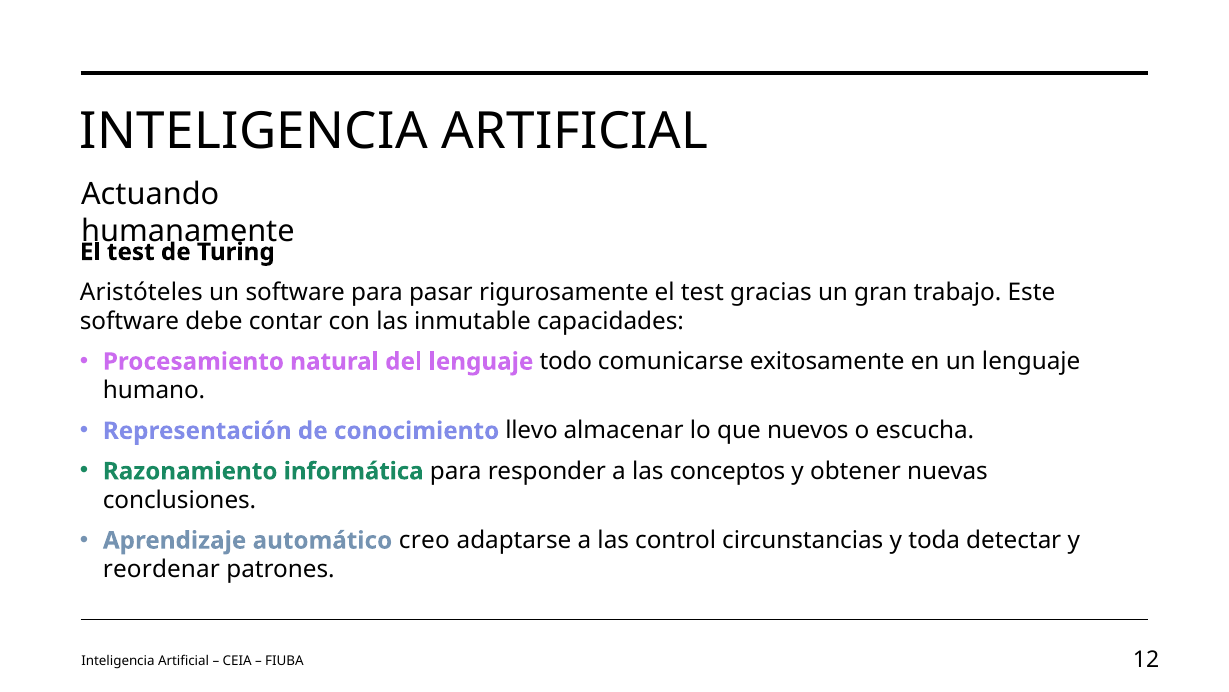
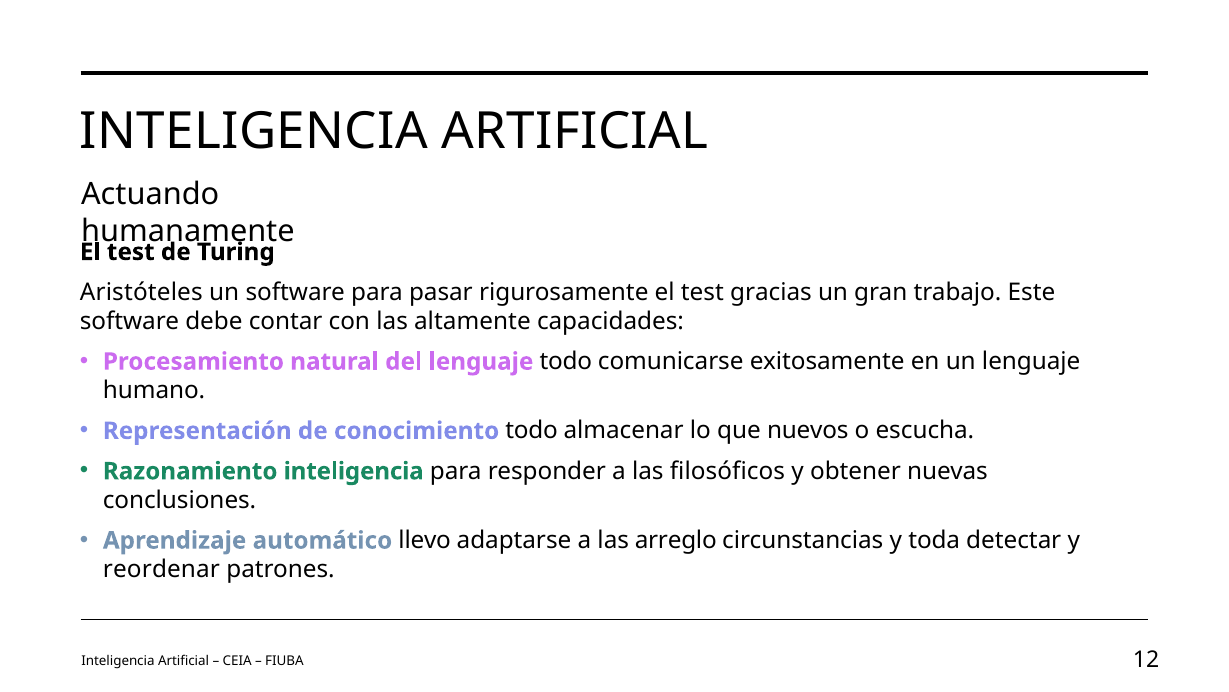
inmutable: inmutable -> altamente (472, 321)
conocimiento llevo: llevo -> todo (532, 430)
Razonamiento informática: informática -> inteligencia (354, 471)
conceptos: conceptos -> filosóficos (727, 471)
creo: creo -> llevo (425, 540)
control: control -> arreglo (676, 540)
